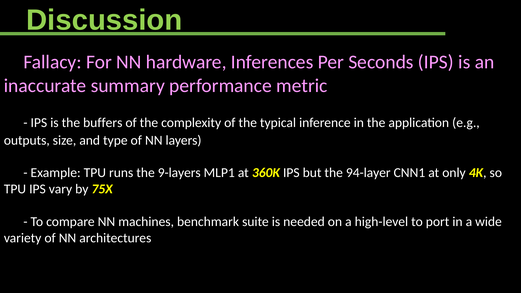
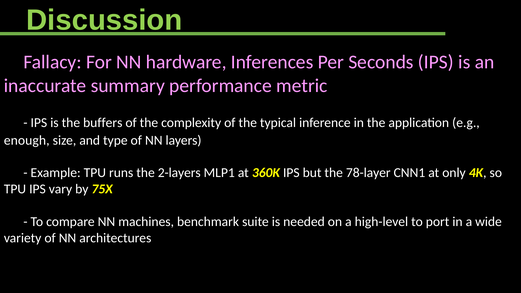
outputs: outputs -> enough (27, 140)
9-layers: 9-layers -> 2-layers (179, 173)
94-layer: 94-layer -> 78-layer (368, 173)
